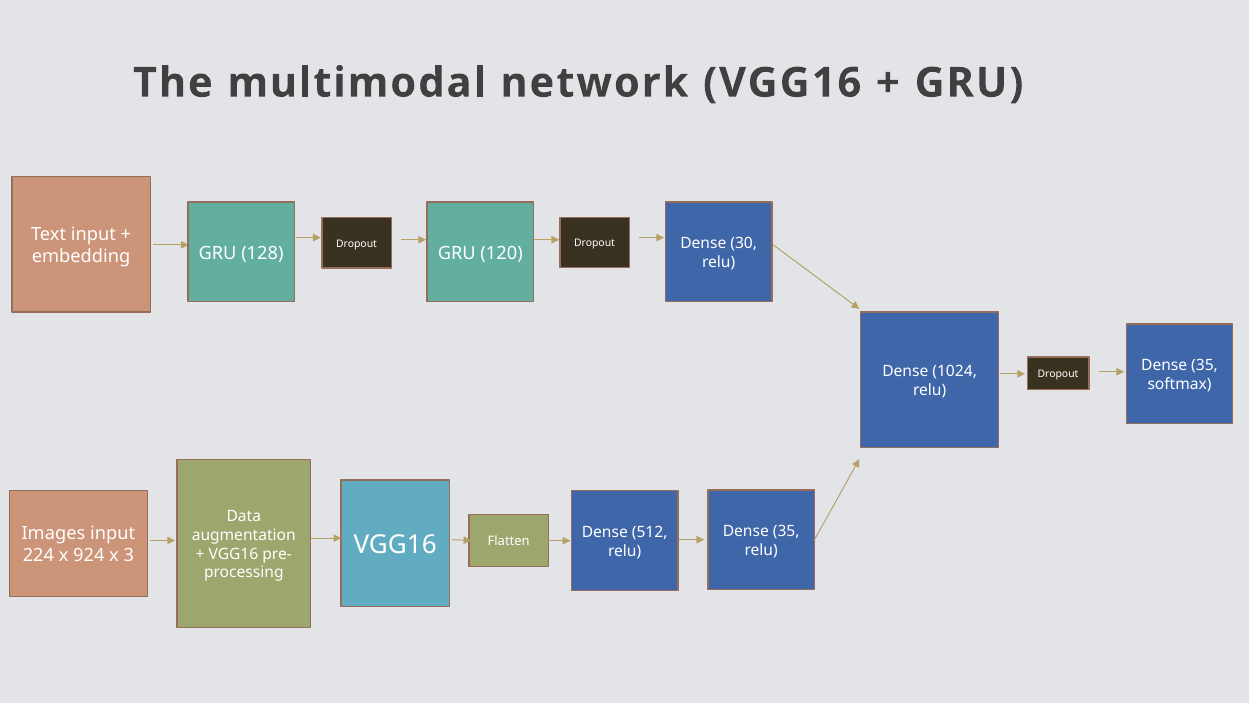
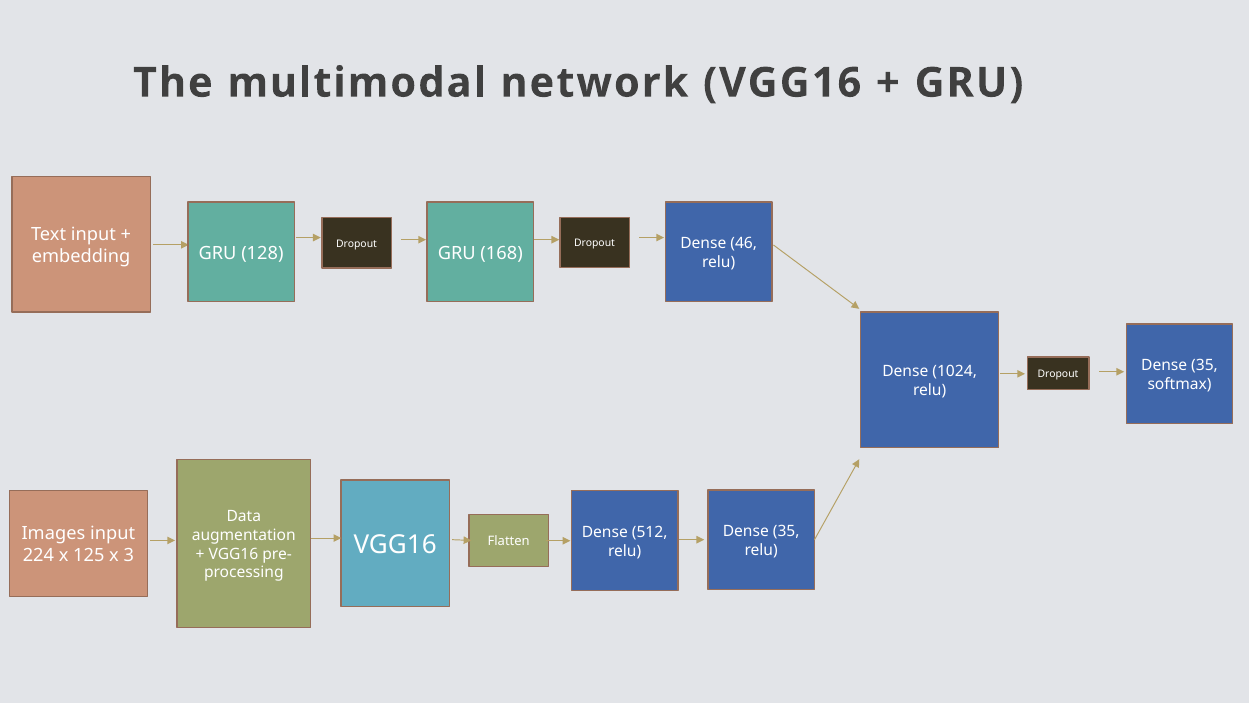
30: 30 -> 46 (744, 243)
120: 120 -> 168 (502, 253)
924: 924 -> 125 (89, 555)
